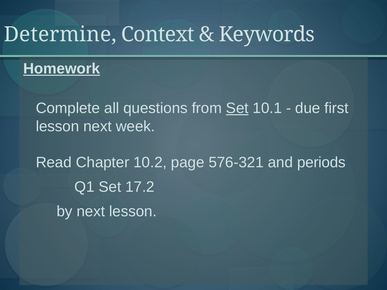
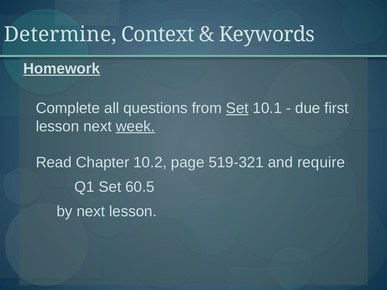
week underline: none -> present (135, 126)
576-321: 576-321 -> 519-321 (236, 163)
periods: periods -> require (321, 163)
17.2: 17.2 -> 60.5 (140, 187)
